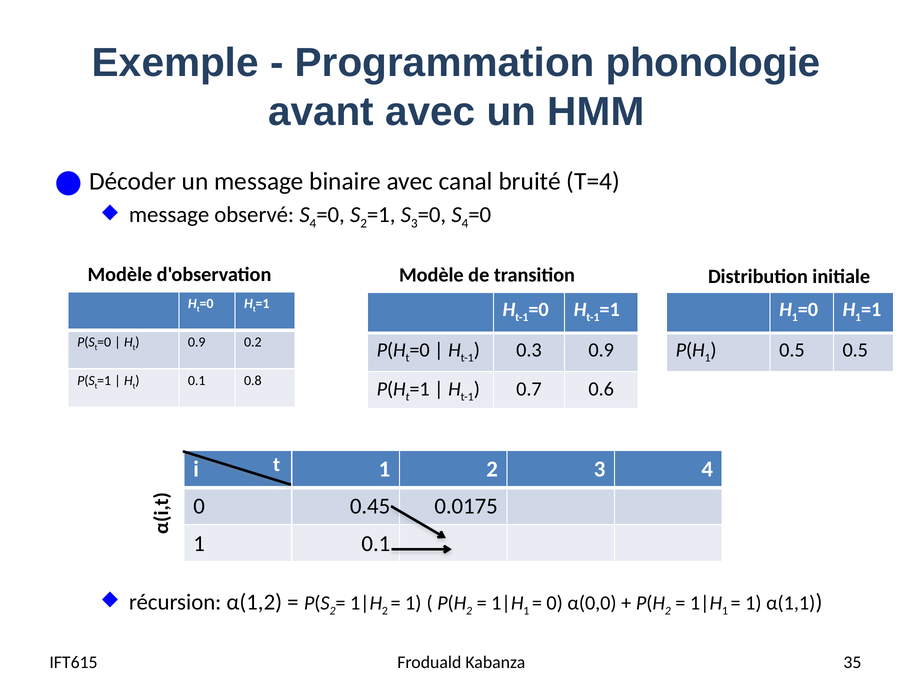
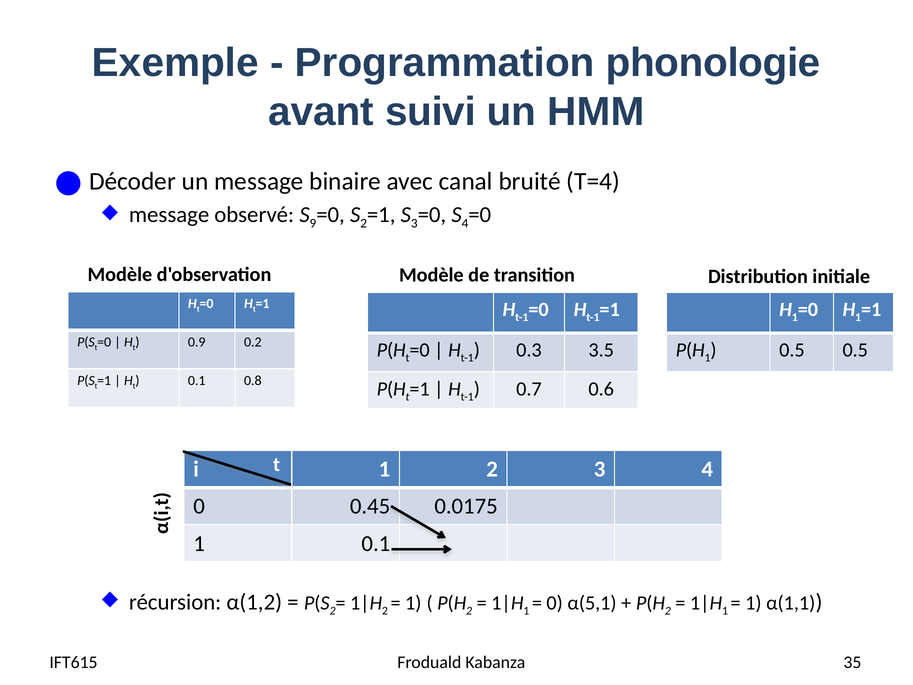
avant avec: avec -> suivi (430, 112)
4: 4 -> 9 (313, 224)
0.3 0.9: 0.9 -> 3.5 (601, 350)
α(0,0: α(0,0 -> α(5,1 (592, 603)
